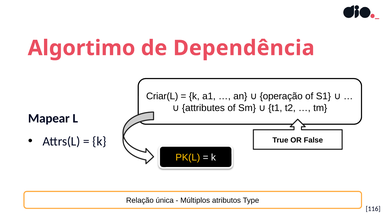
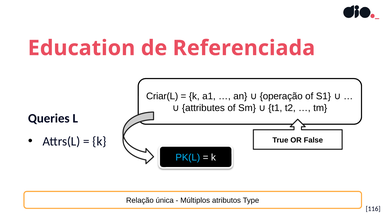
Algortimo: Algortimo -> Education (81, 48)
Dependência: Dependência -> Referenciada (244, 48)
Mapear: Mapear -> Queries (49, 119)
PK(L colour: yellow -> light blue (188, 158)
